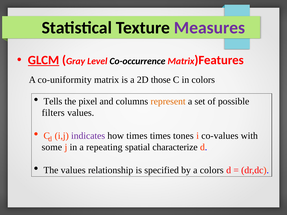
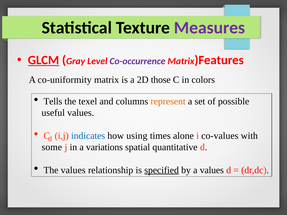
Co-occurrence colour: black -> purple (138, 61)
pixel: pixel -> texel (88, 101)
filters: filters -> useful (53, 113)
indicates colour: purple -> blue (88, 136)
how times: times -> using (137, 136)
tones: tones -> alone (183, 136)
repeating: repeating -> variations (104, 147)
characterize: characterize -> quantitative (175, 147)
specified underline: none -> present (162, 170)
a colors: colors -> values (212, 170)
